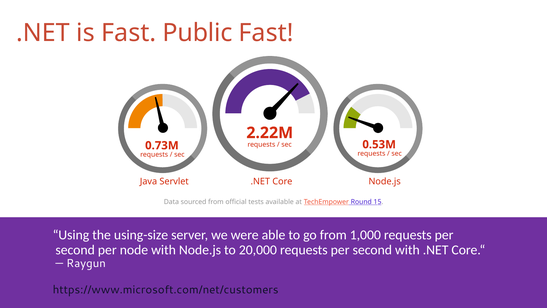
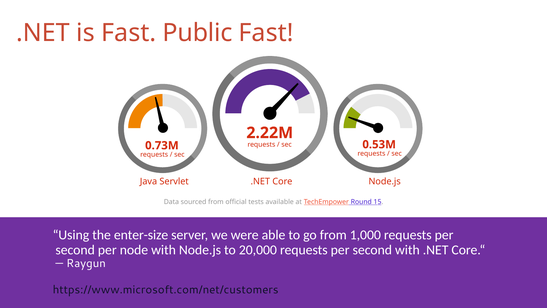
using-size: using-size -> enter-size (141, 235)
